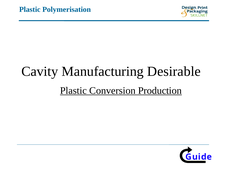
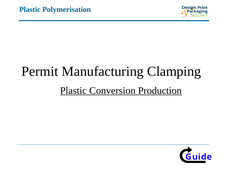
Cavity: Cavity -> Permit (40, 72)
Desirable: Desirable -> Clamping (174, 72)
